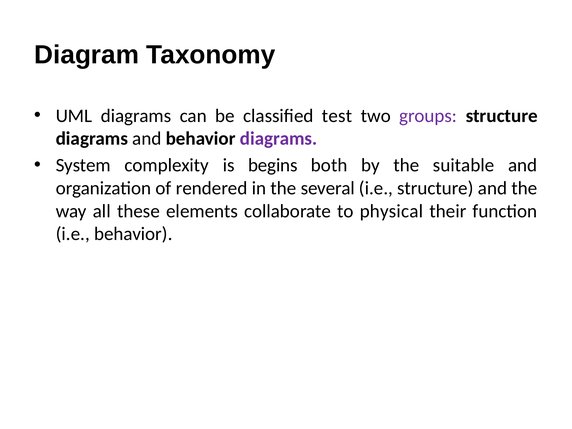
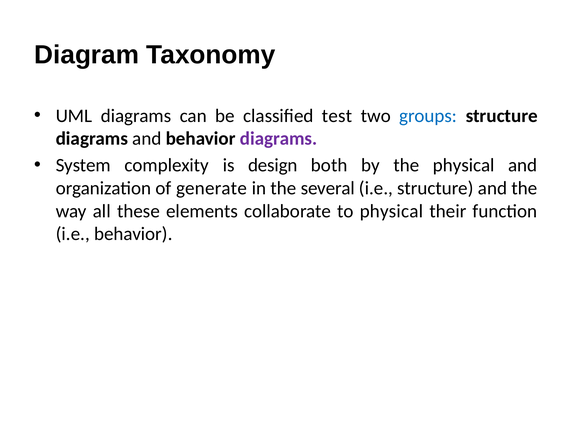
groups colour: purple -> blue (428, 116)
begins: begins -> design (273, 165)
the suitable: suitable -> physical (464, 165)
rendered: rendered -> generate (212, 188)
